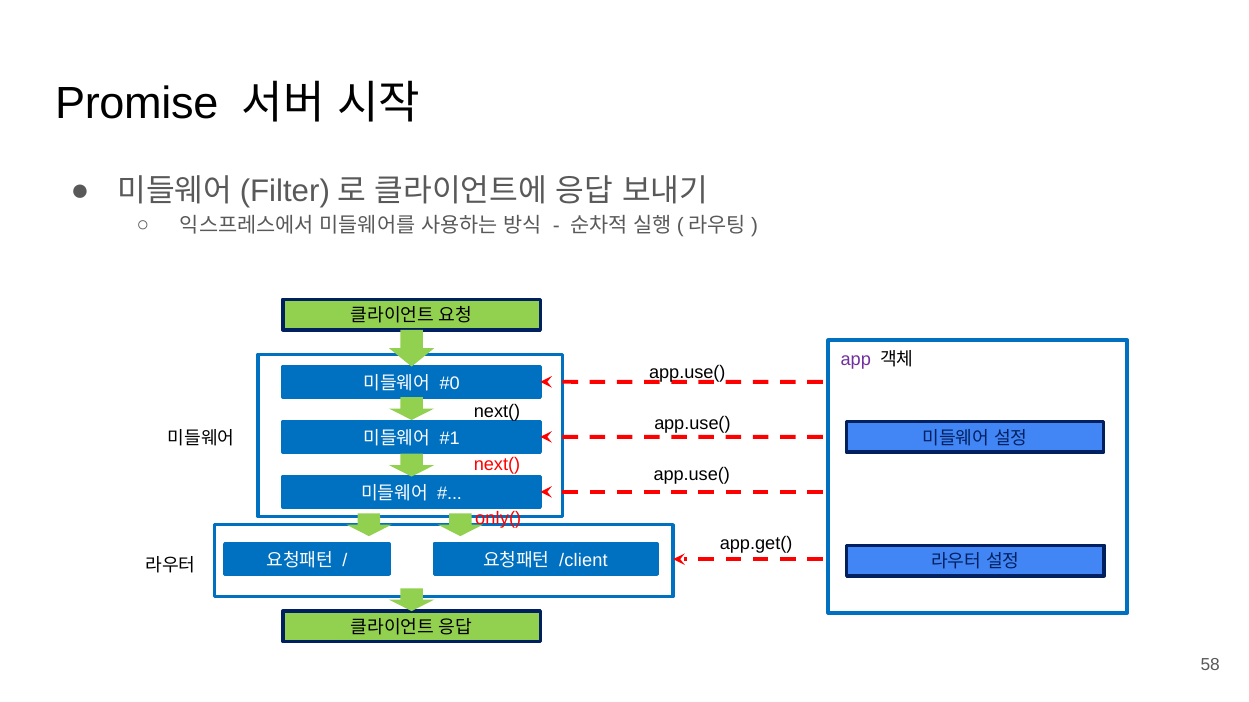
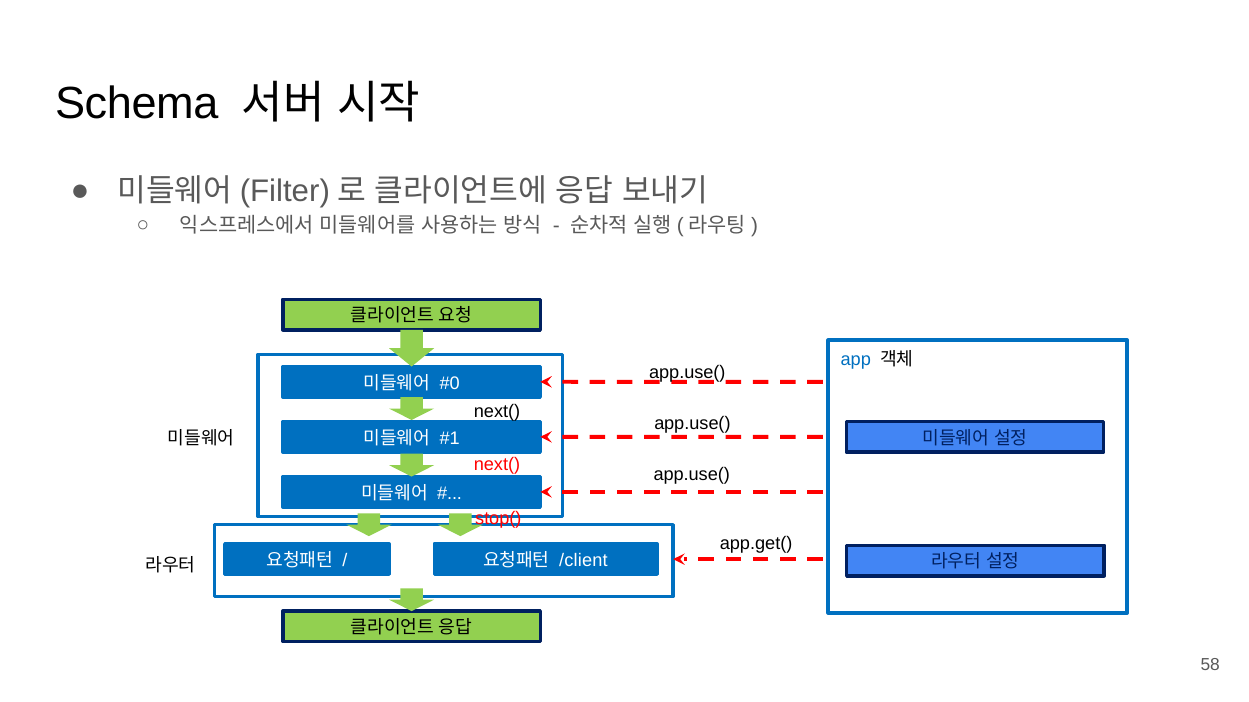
Promise: Promise -> Schema (137, 103)
app colour: purple -> blue (856, 360)
only(: only( -> stop( (498, 519)
